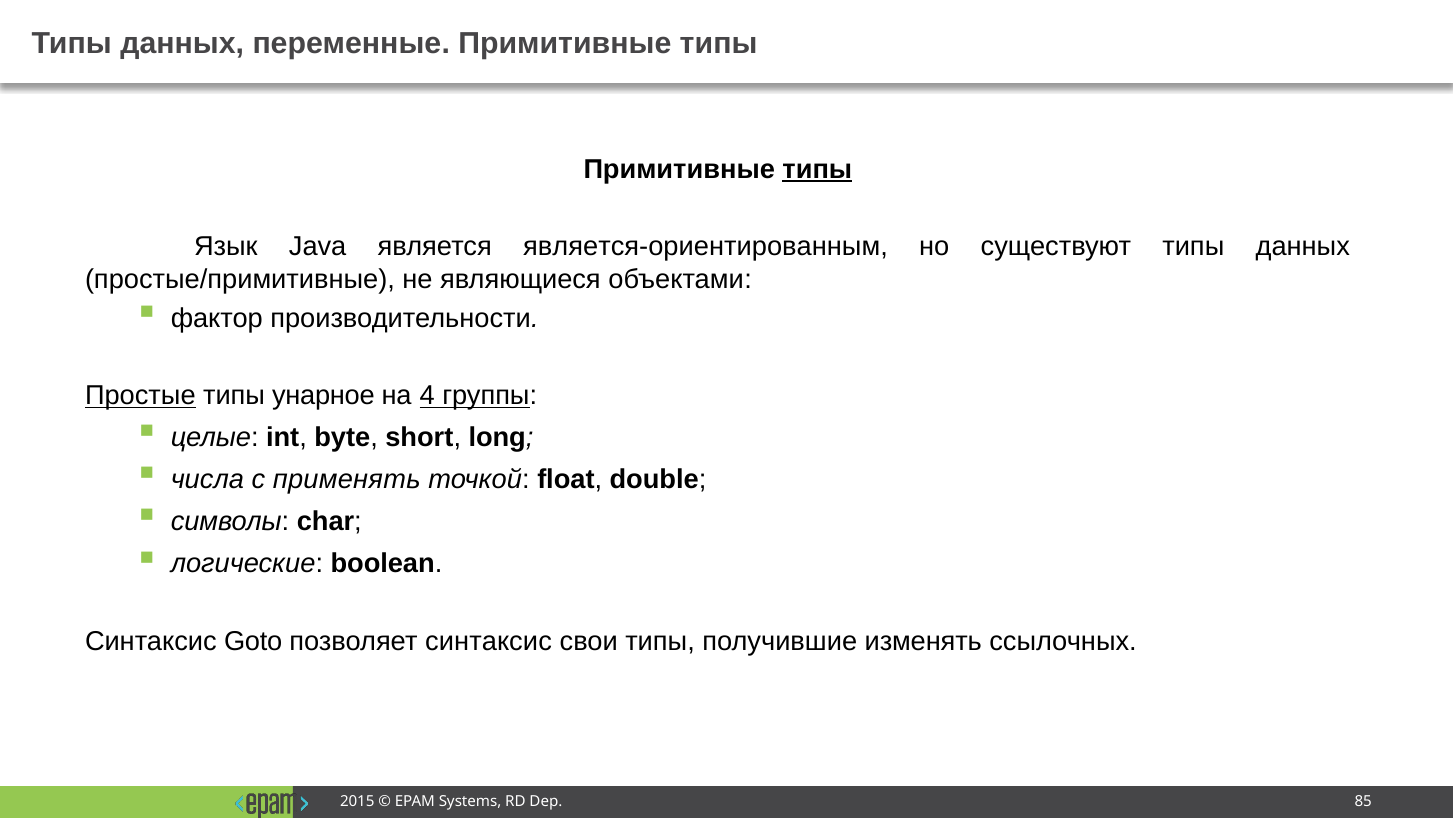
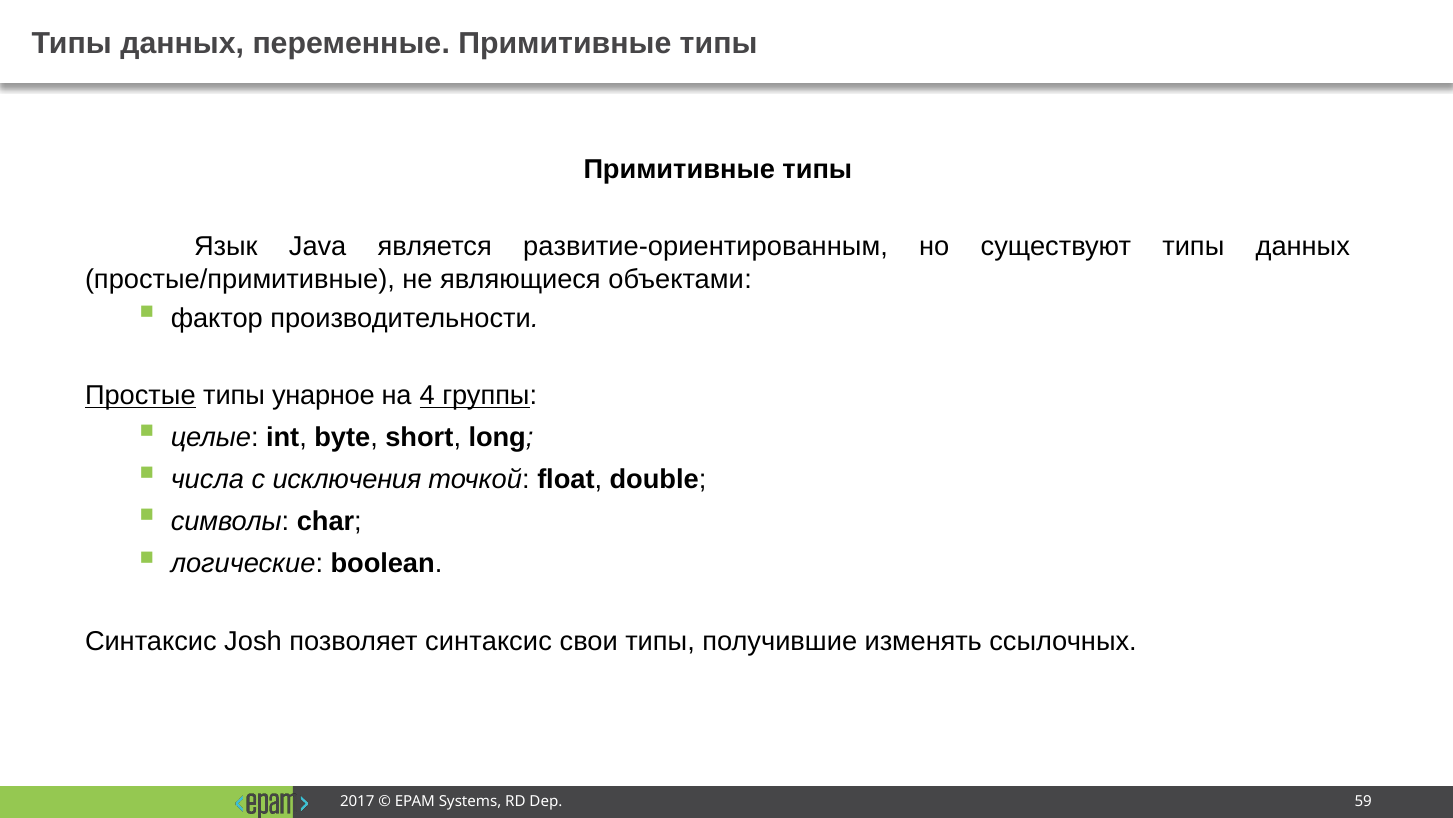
типы underline: present -> none (817, 169)
является-ориентированным: является-ориентированным -> развитие-ориентированным (705, 246)
применять: применять -> исключения (347, 479)
Goto: Goto -> Josh (253, 641)
2015: 2015 -> 2017 (357, 801)
85: 85 -> 59 (1363, 801)
